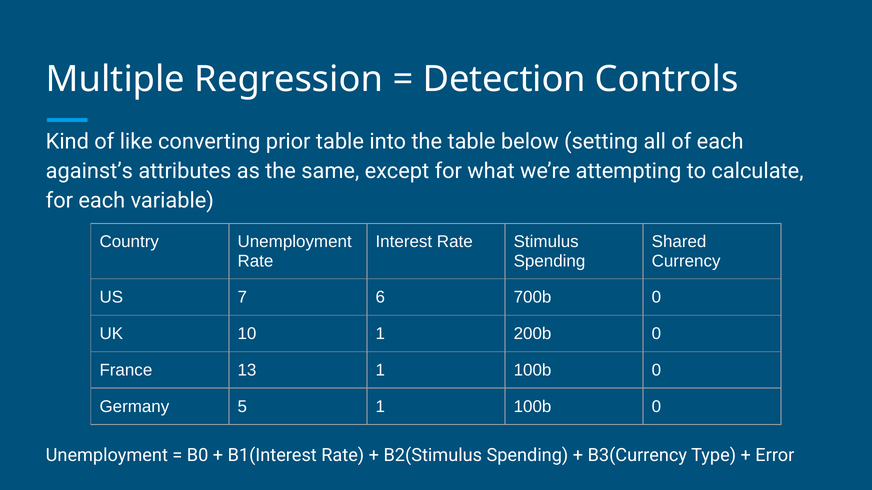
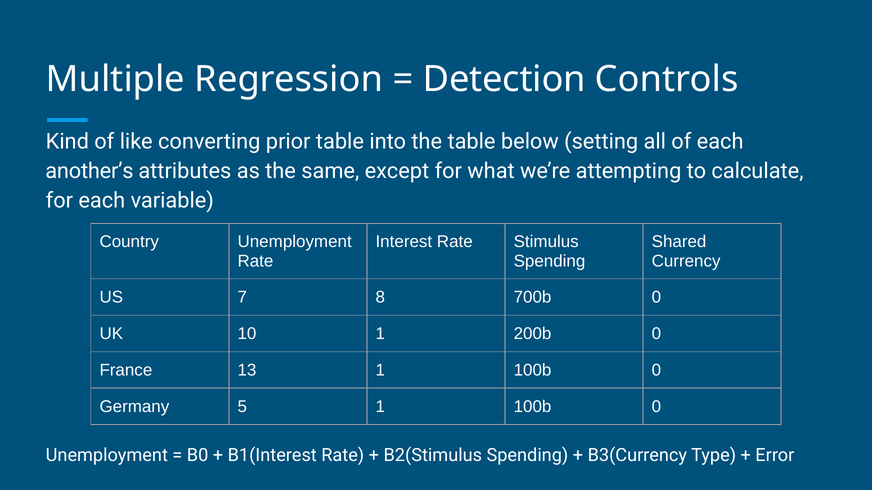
against’s: against’s -> another’s (89, 171)
6: 6 -> 8 (380, 298)
